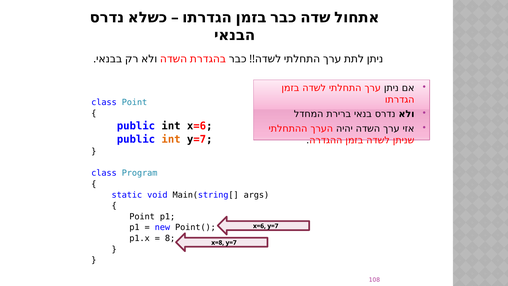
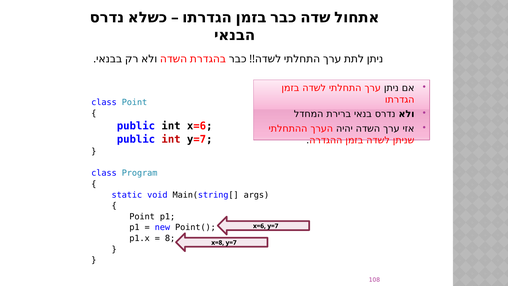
int colour: orange -> red (171, 139)
